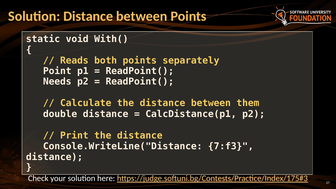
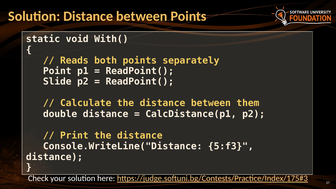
Needs: Needs -> Slide (57, 82)
7:f3: 7:f3 -> 5:f3 (231, 146)
